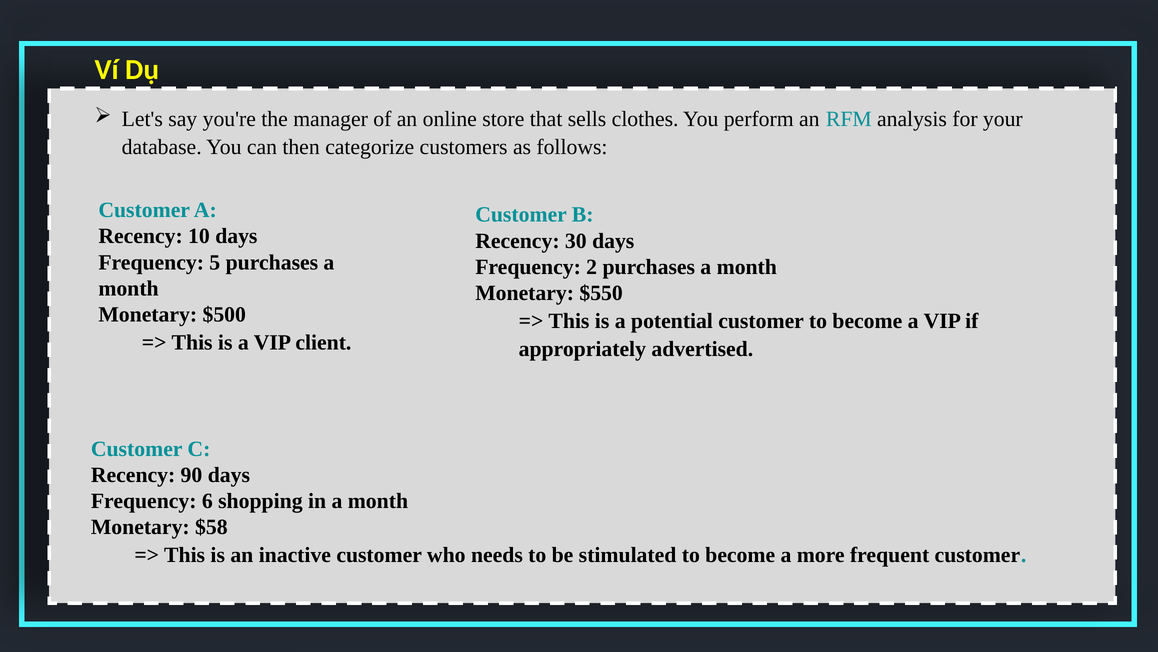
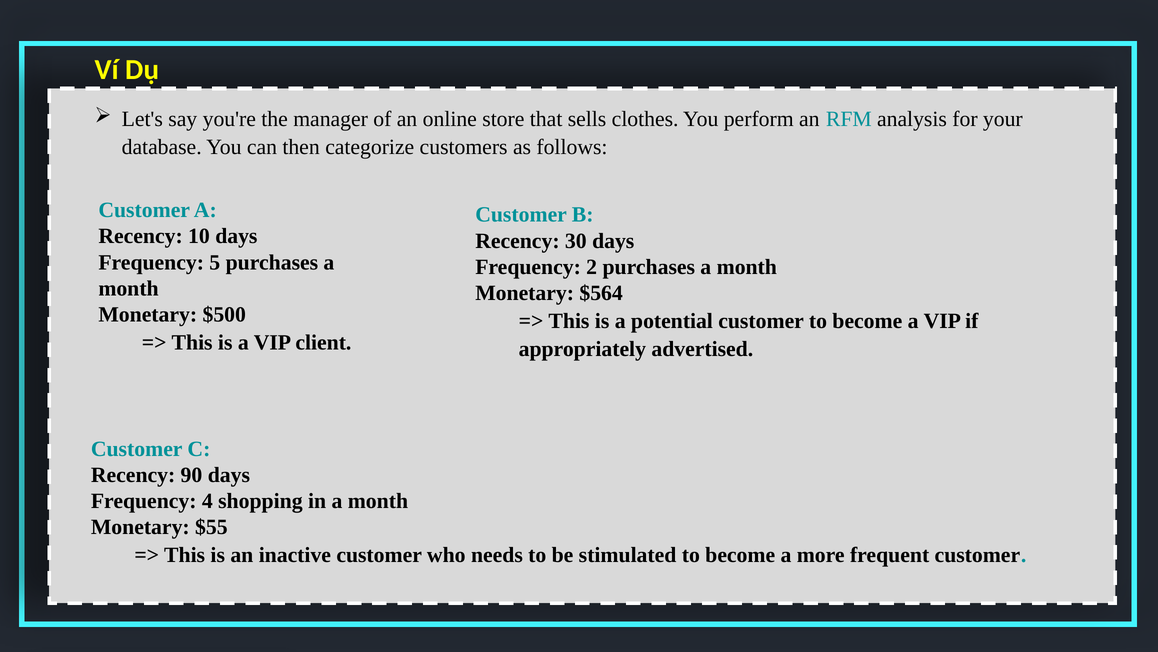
$550: $550 -> $564 (601, 293)
6: 6 -> 4 (207, 501)
$58: $58 -> $55 (211, 527)
